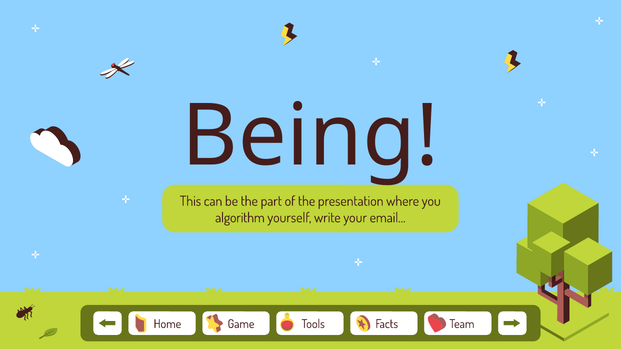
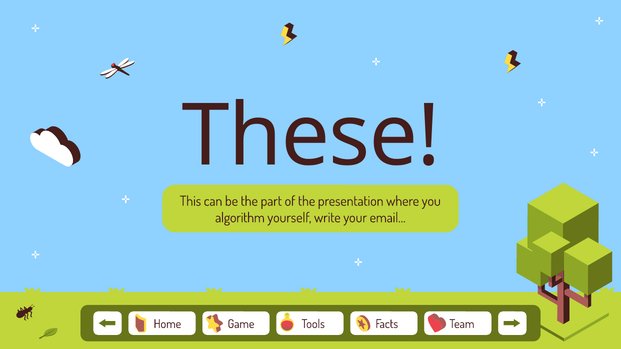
Being: Being -> These (311, 137)
